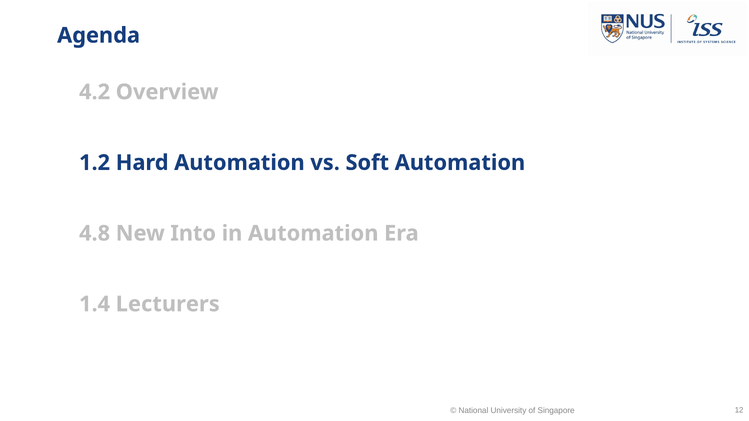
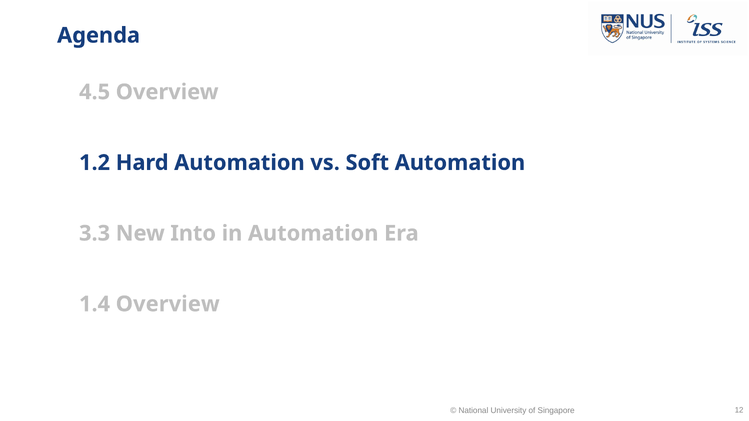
4.2: 4.2 -> 4.5 (95, 92)
4.8: 4.8 -> 3.3 (95, 234)
1.4 Lecturers: Lecturers -> Overview (168, 304)
